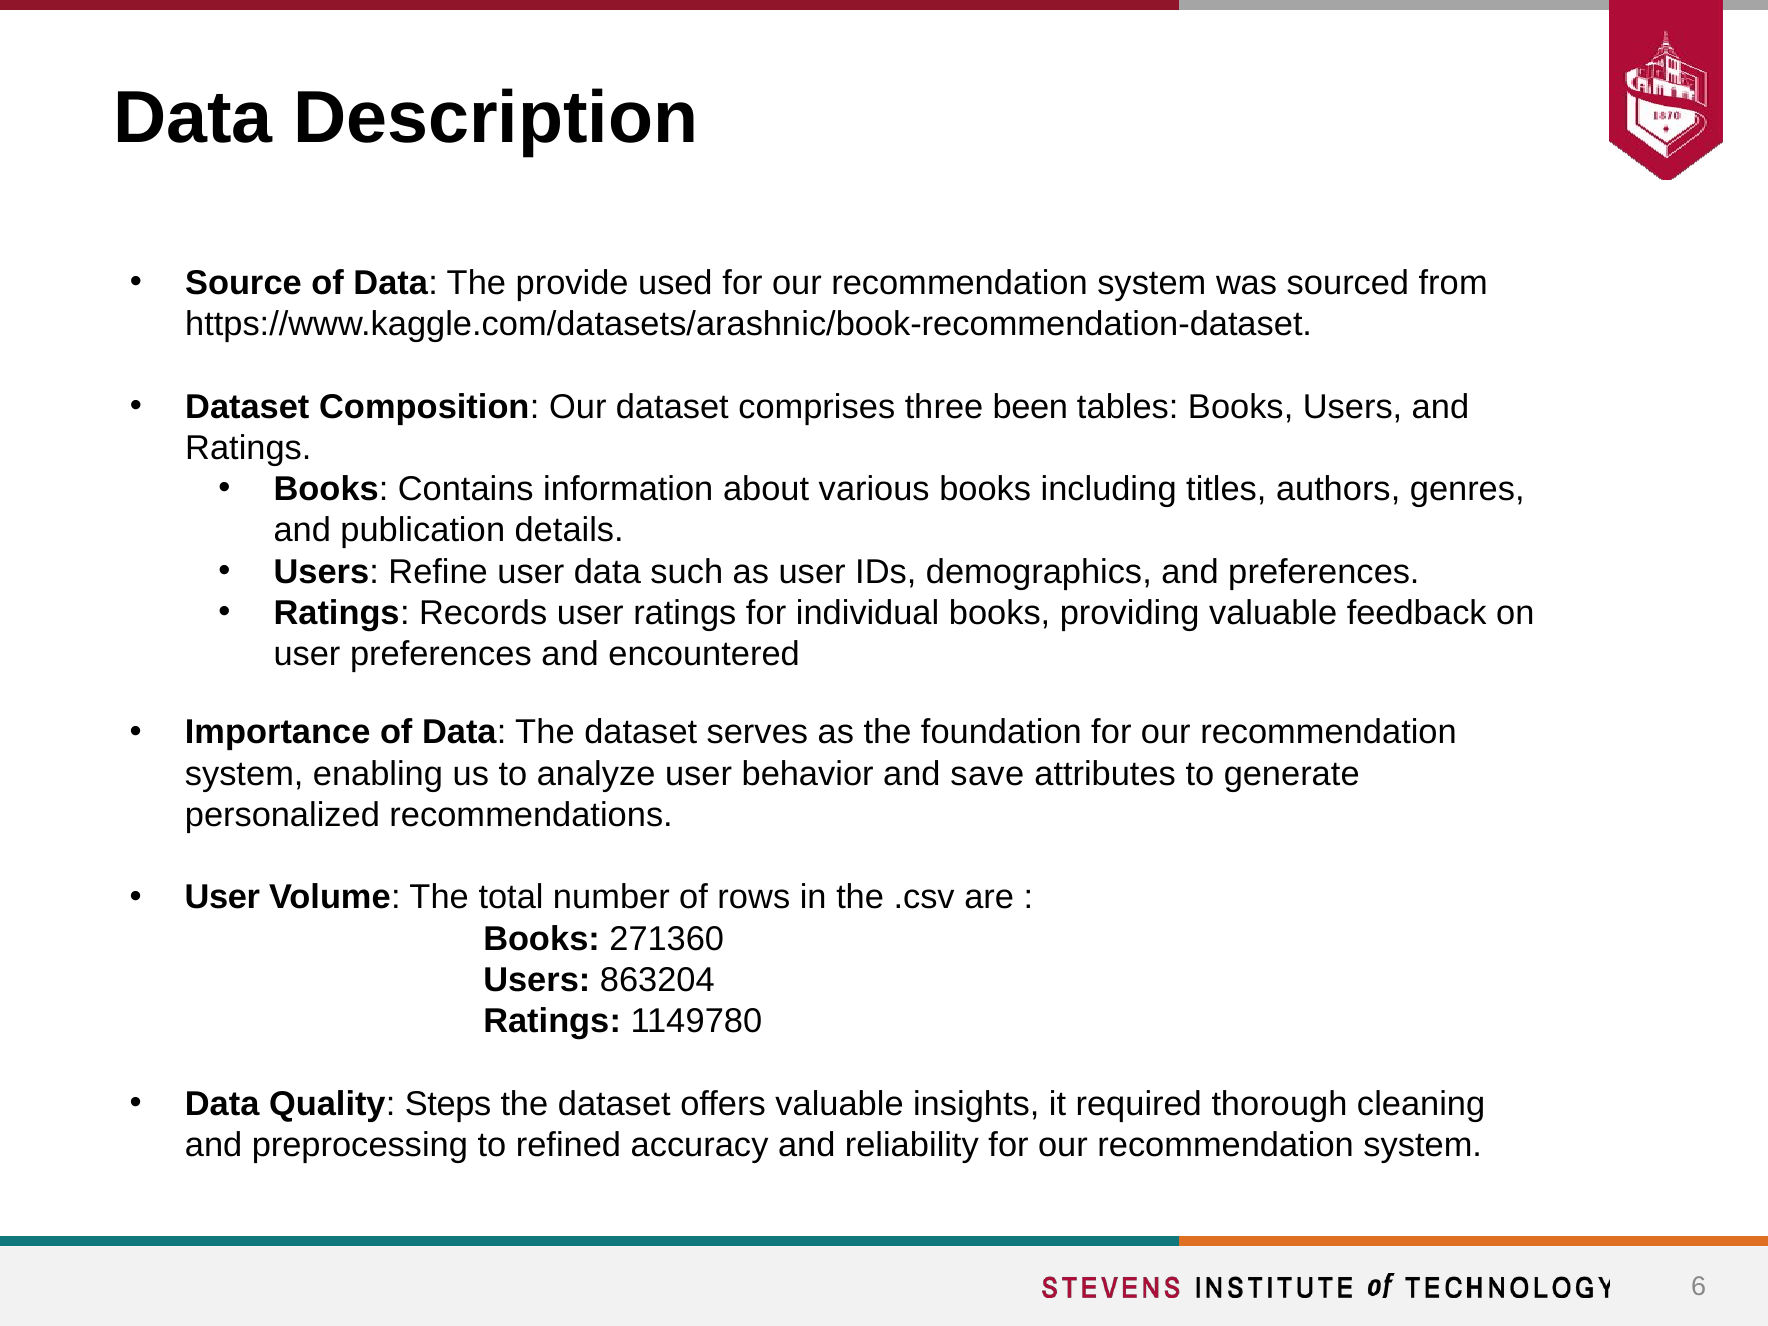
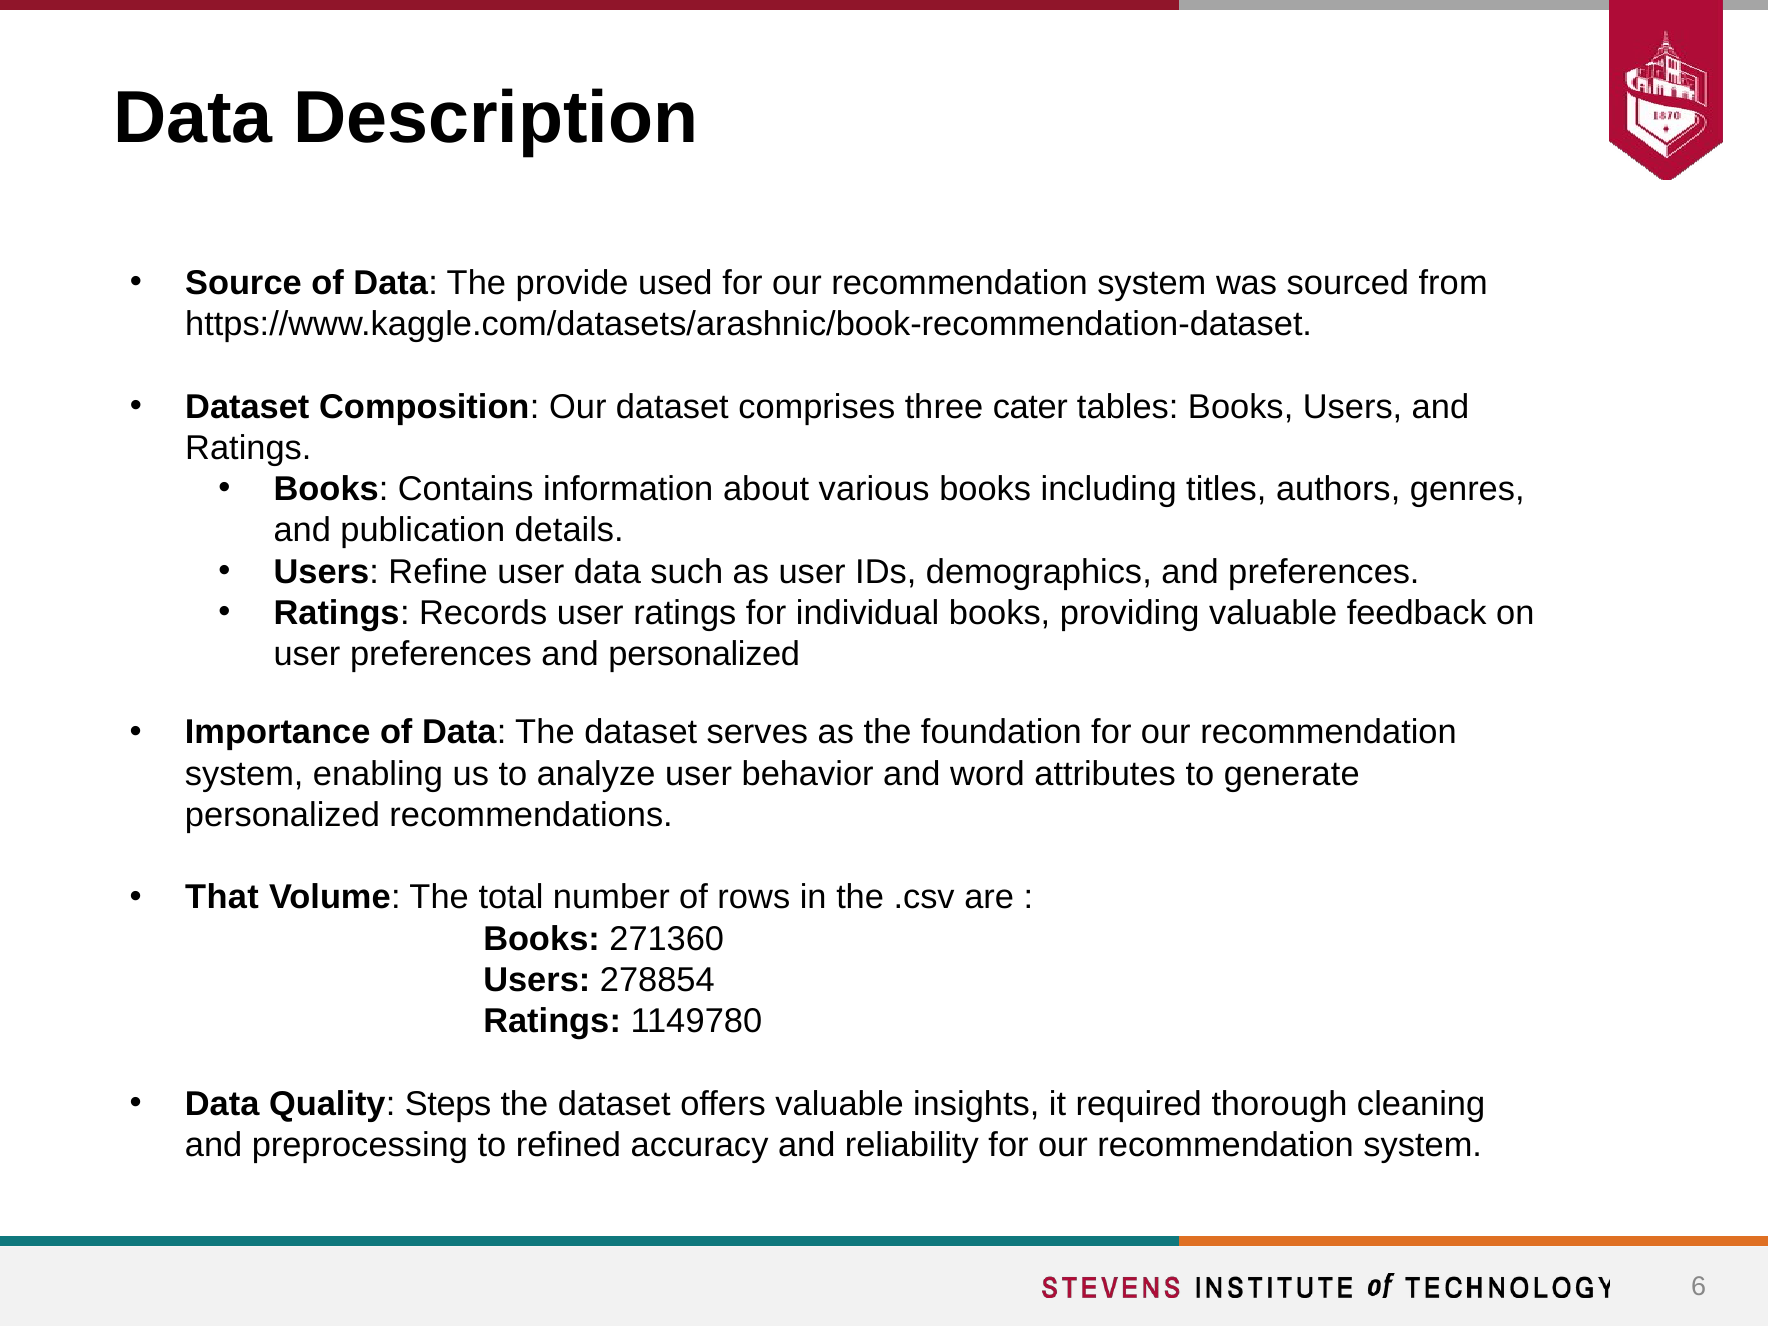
been: been -> cater (1030, 407)
and encountered: encountered -> personalized (704, 654)
save: save -> word (987, 774)
User: User -> That (222, 898)
863204: 863204 -> 278854 (657, 980)
